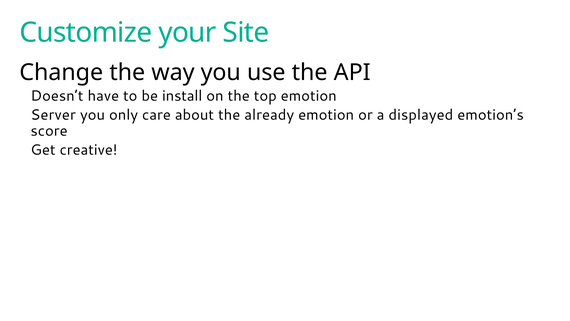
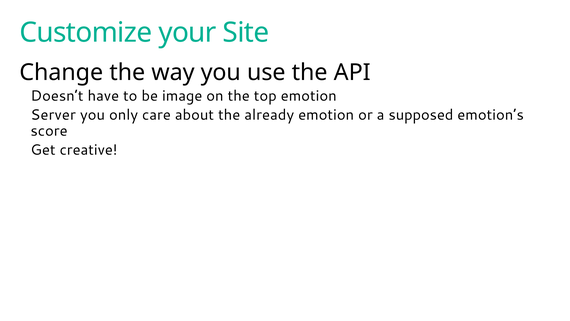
install: install -> image (182, 96)
displayed: displayed -> supposed (421, 115)
